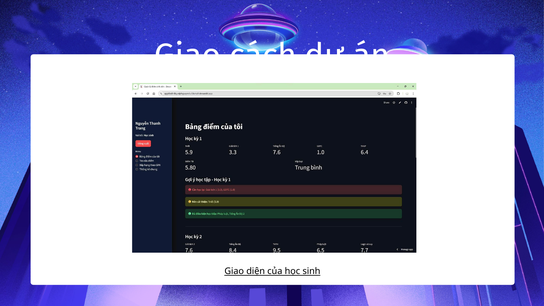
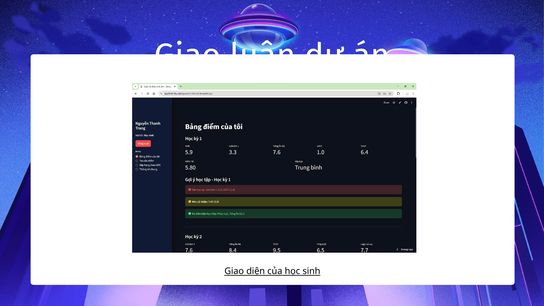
cách: cách -> luận (263, 56)
